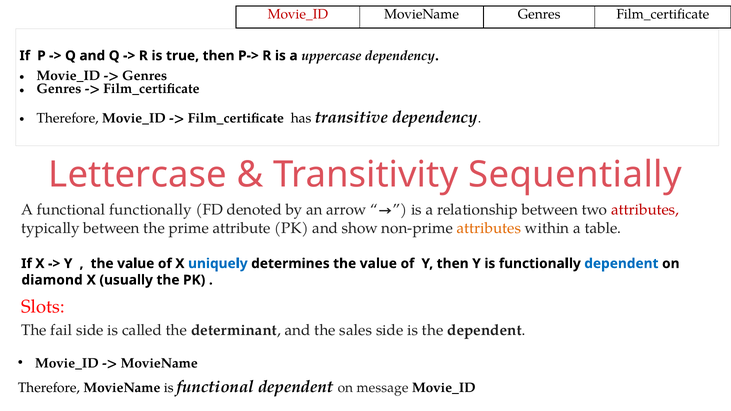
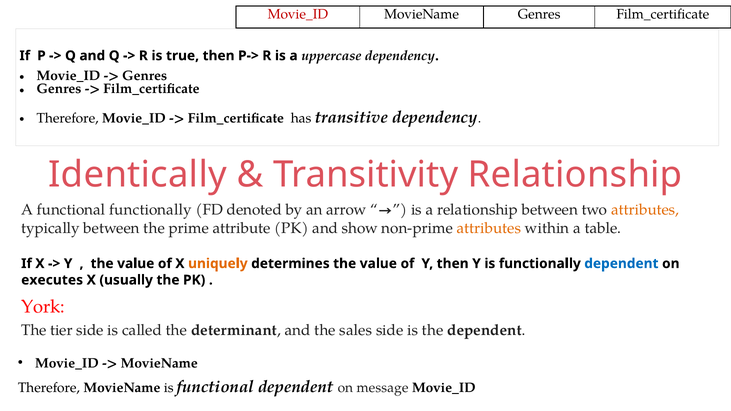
Lettercase: Lettercase -> Identically (138, 175)
Transitivity Sequentially: Sequentially -> Relationship (575, 175)
attributes colour: red -> orange (645, 210)
uniquely colour: blue -> orange (218, 264)
diamond: diamond -> executes (52, 280)
Slots: Slots -> York (43, 307)
fail: fail -> tier (62, 330)
